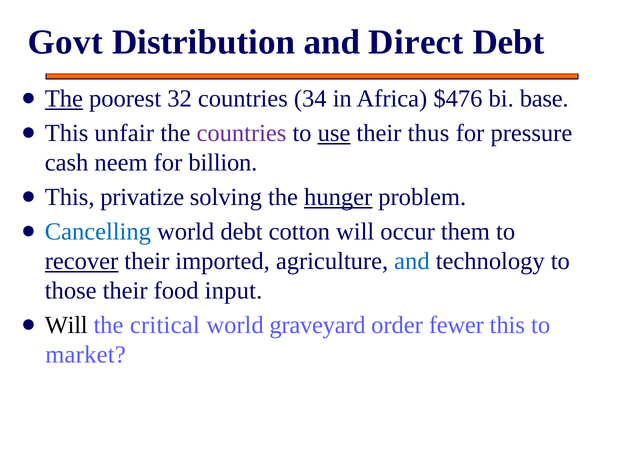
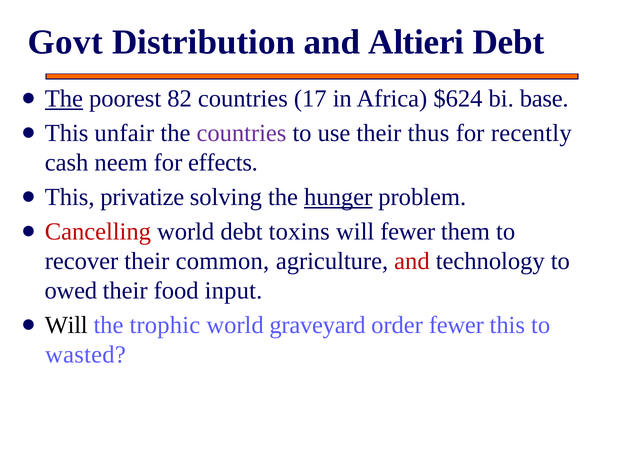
Direct: Direct -> Altieri (416, 42)
32: 32 -> 82 (180, 99)
34: 34 -> 17 (310, 99)
$476: $476 -> $624 (458, 99)
use underline: present -> none (334, 133)
pressure: pressure -> recently (531, 133)
billion: billion -> effects (223, 163)
Cancelling colour: blue -> red (98, 231)
cotton: cotton -> toxins (299, 231)
will occur: occur -> fewer (408, 231)
recover underline: present -> none (82, 261)
imported: imported -> common (222, 261)
and colour: blue -> red (412, 261)
those: those -> owed (71, 290)
critical: critical -> trophic (165, 325)
market: market -> wasted (86, 354)
